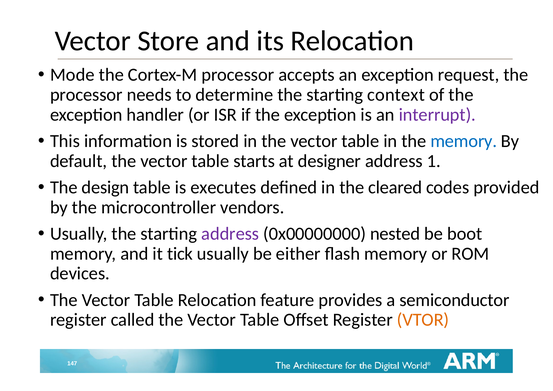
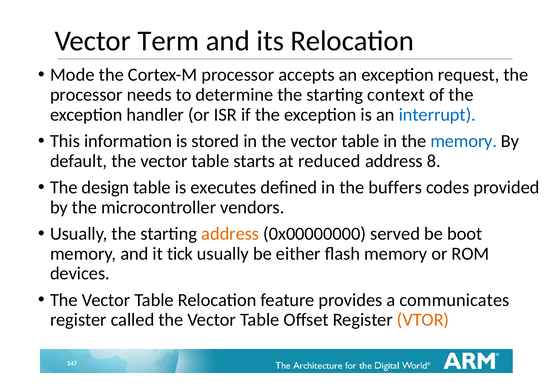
Store: Store -> Term (168, 41)
interrupt colour: purple -> blue (437, 115)
designer: designer -> reduced (329, 161)
1: 1 -> 8 (434, 161)
cleared: cleared -> buffers (395, 187)
address colour: purple -> orange (230, 234)
nested: nested -> served (395, 234)
semiconductor: semiconductor -> communicates (454, 300)
